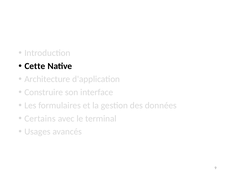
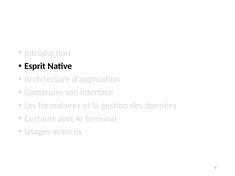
Cette: Cette -> Esprit (35, 66)
